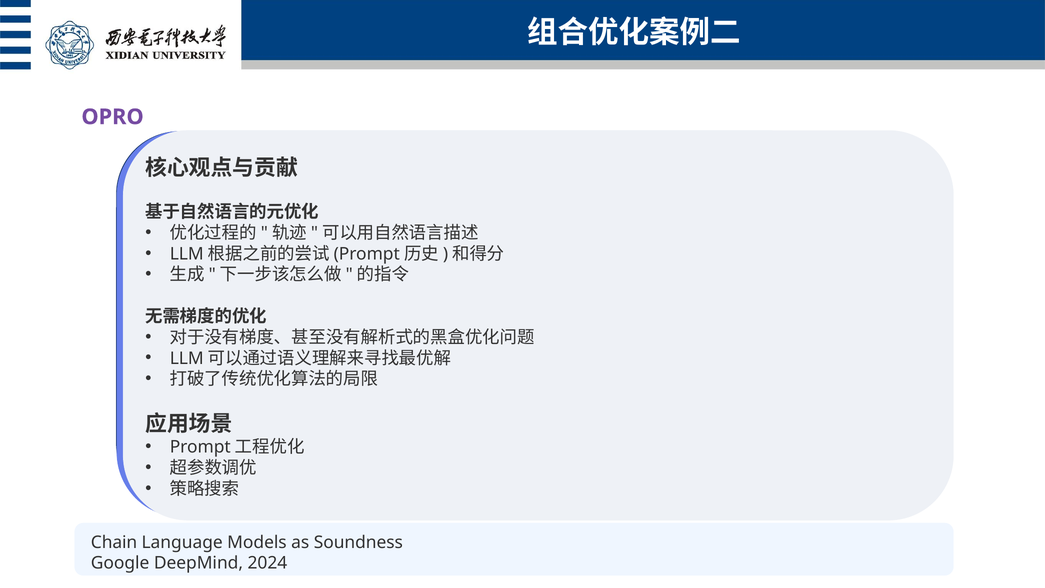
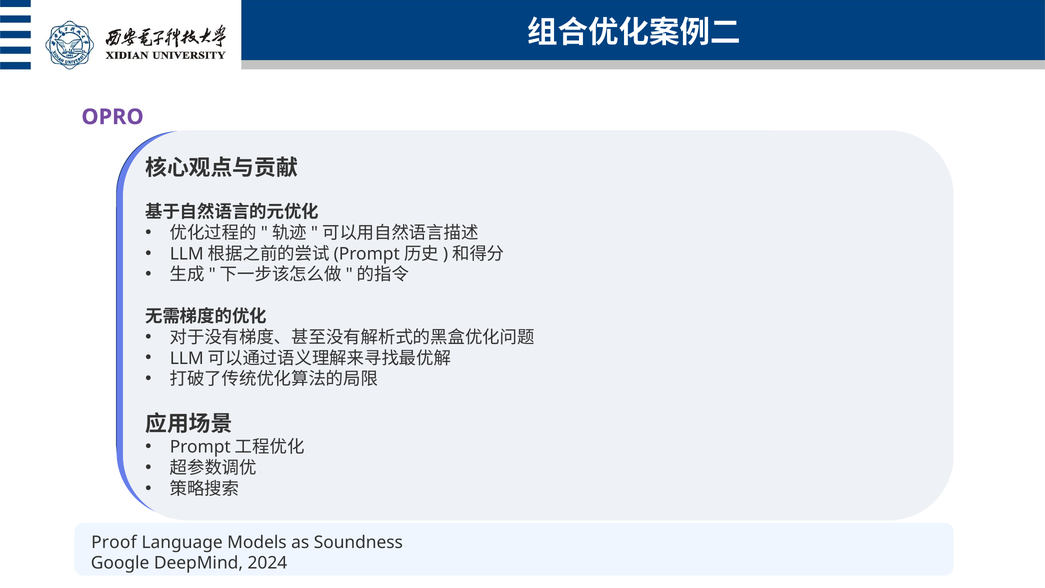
Chain: Chain -> Proof (114, 542)
